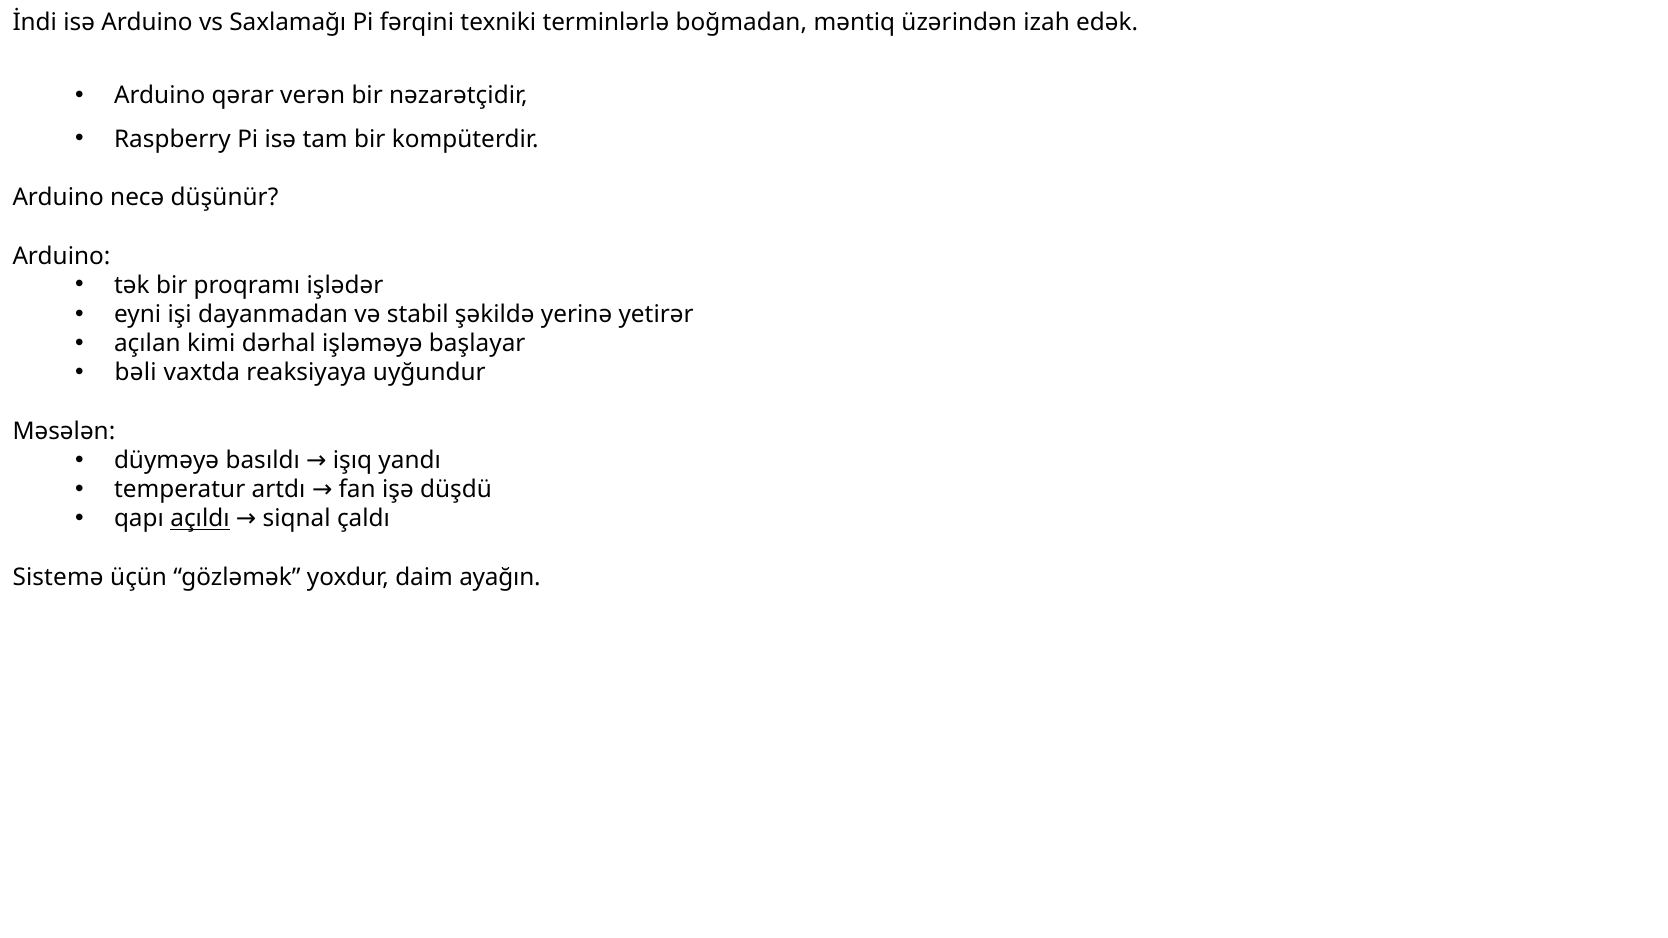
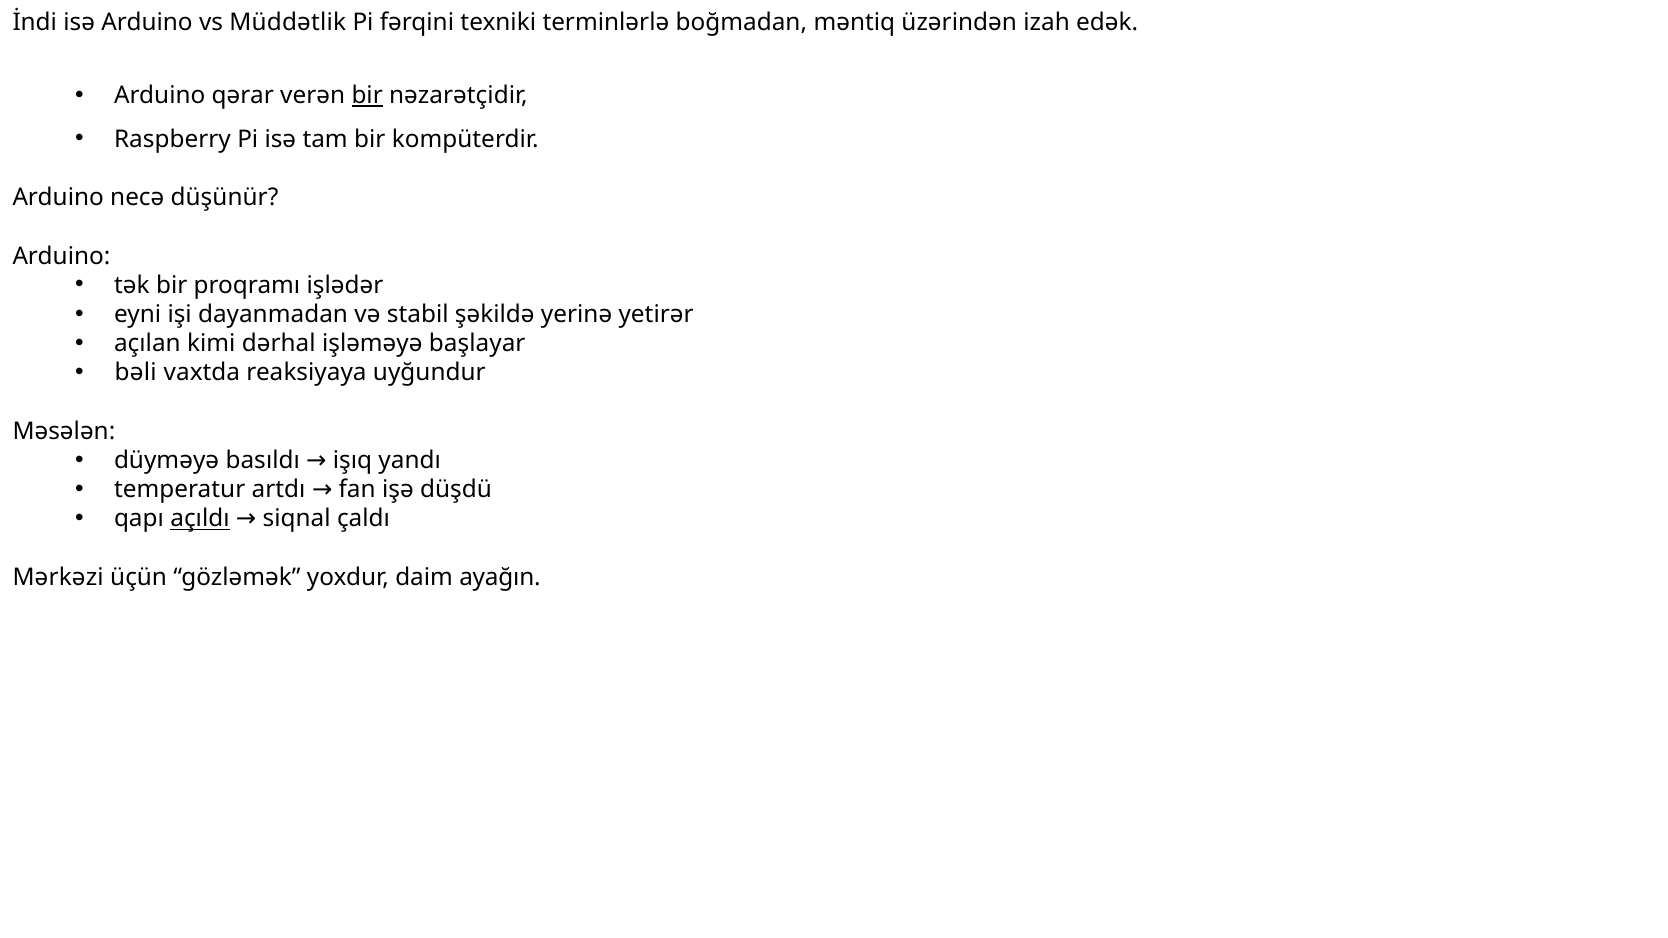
Saxlamağı: Saxlamağı -> Müddətlik (288, 22)
bir underline: none -> present (367, 95)
Sistemə: Sistemə -> Mərkəzi (58, 577)
